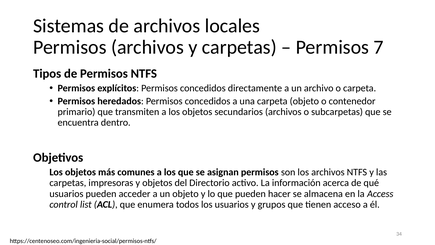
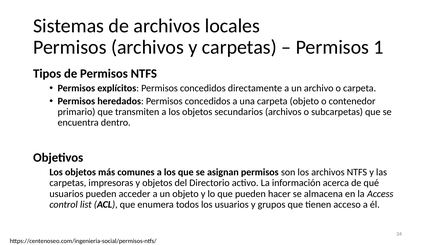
7: 7 -> 1 (379, 47)
